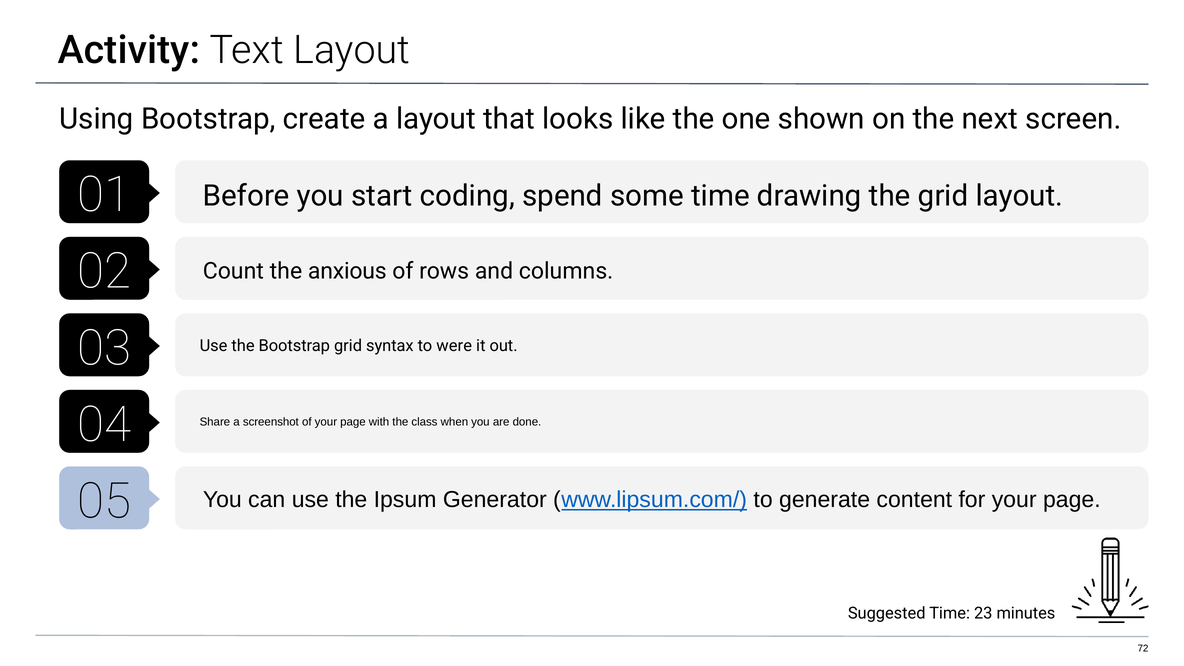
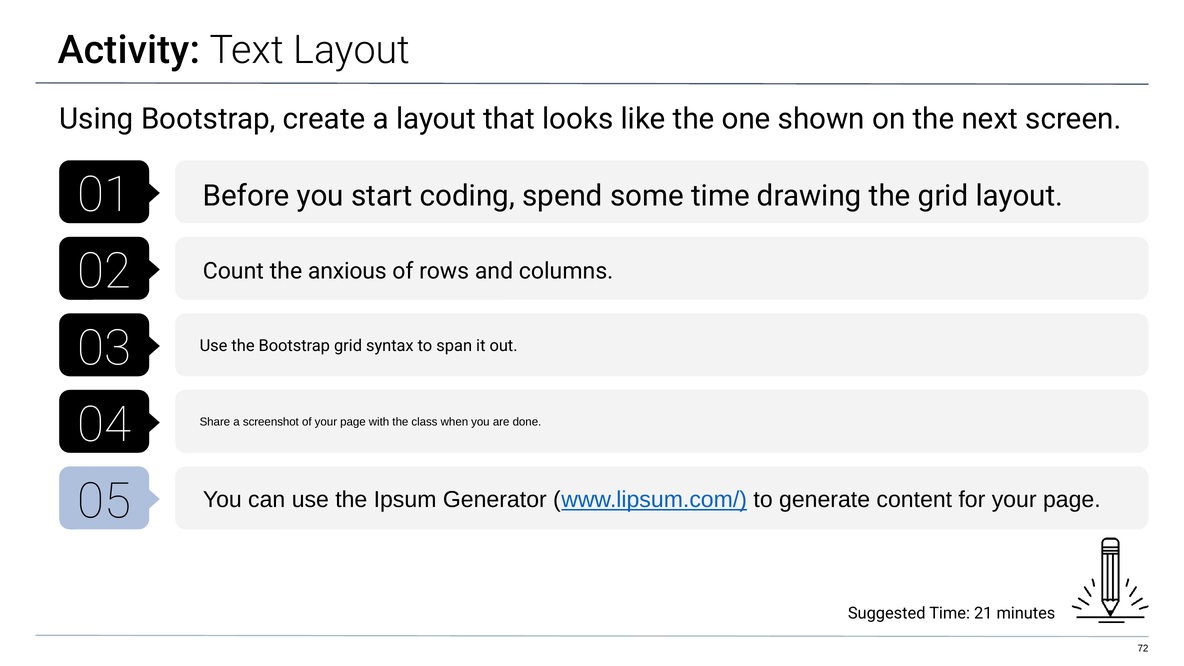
were: were -> span (454, 346)
23: 23 -> 21 (983, 613)
